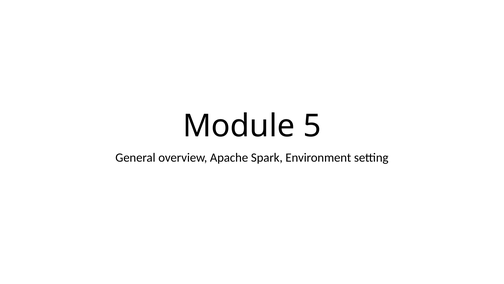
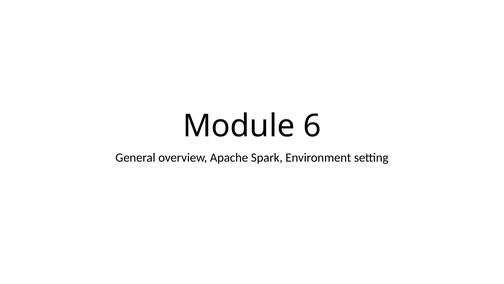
5: 5 -> 6 (312, 126)
